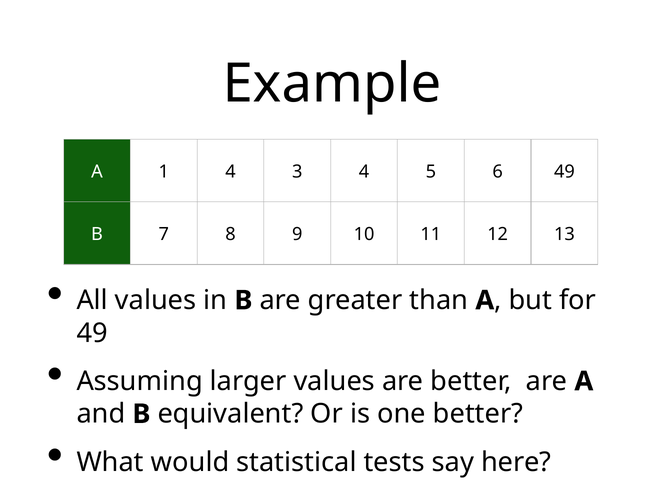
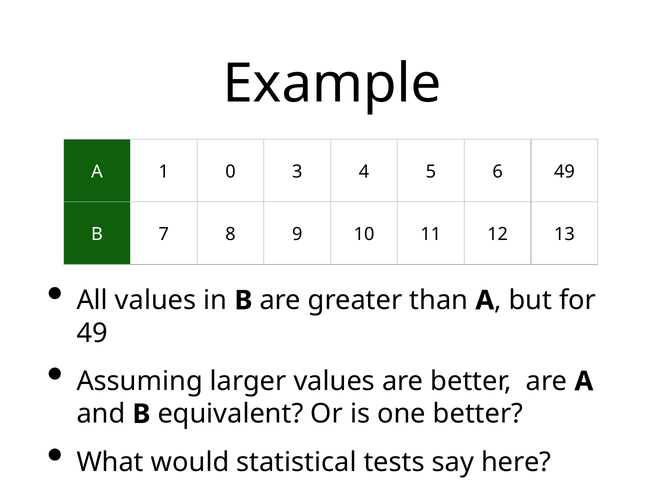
1 4: 4 -> 0 (231, 172)
